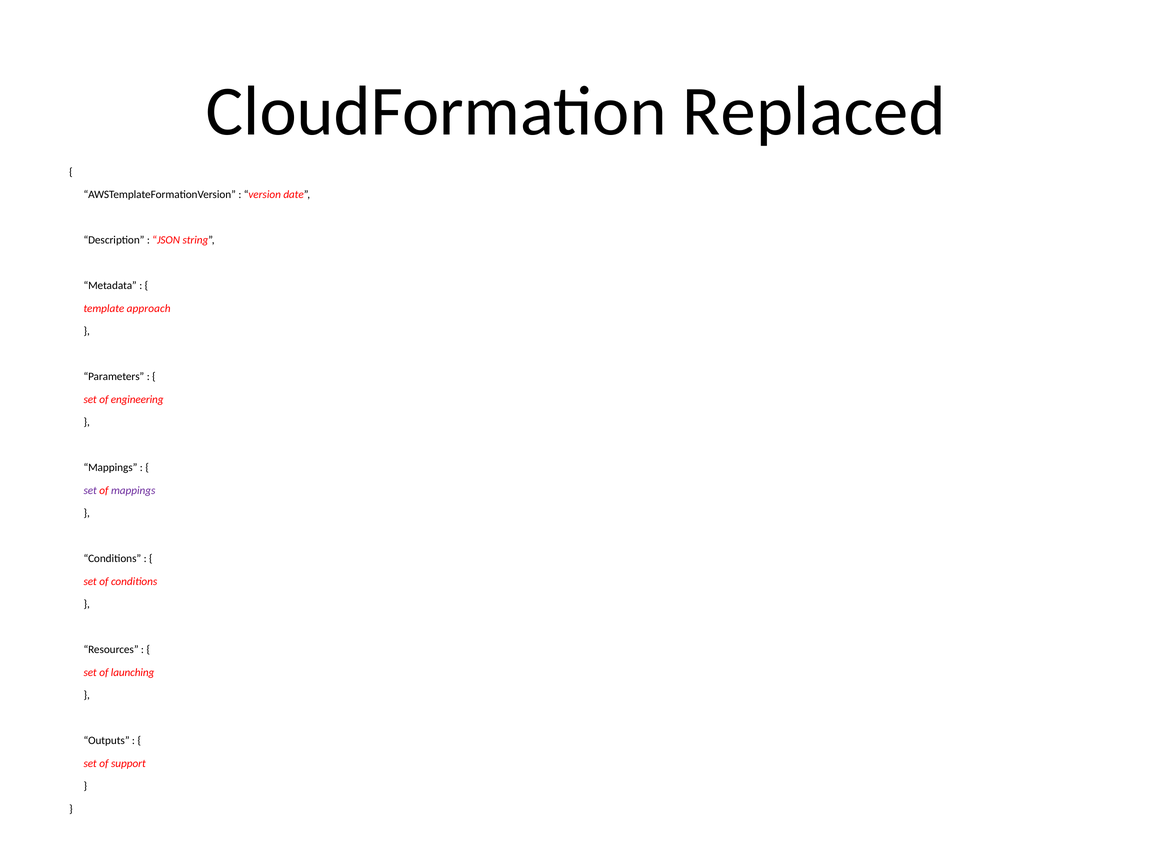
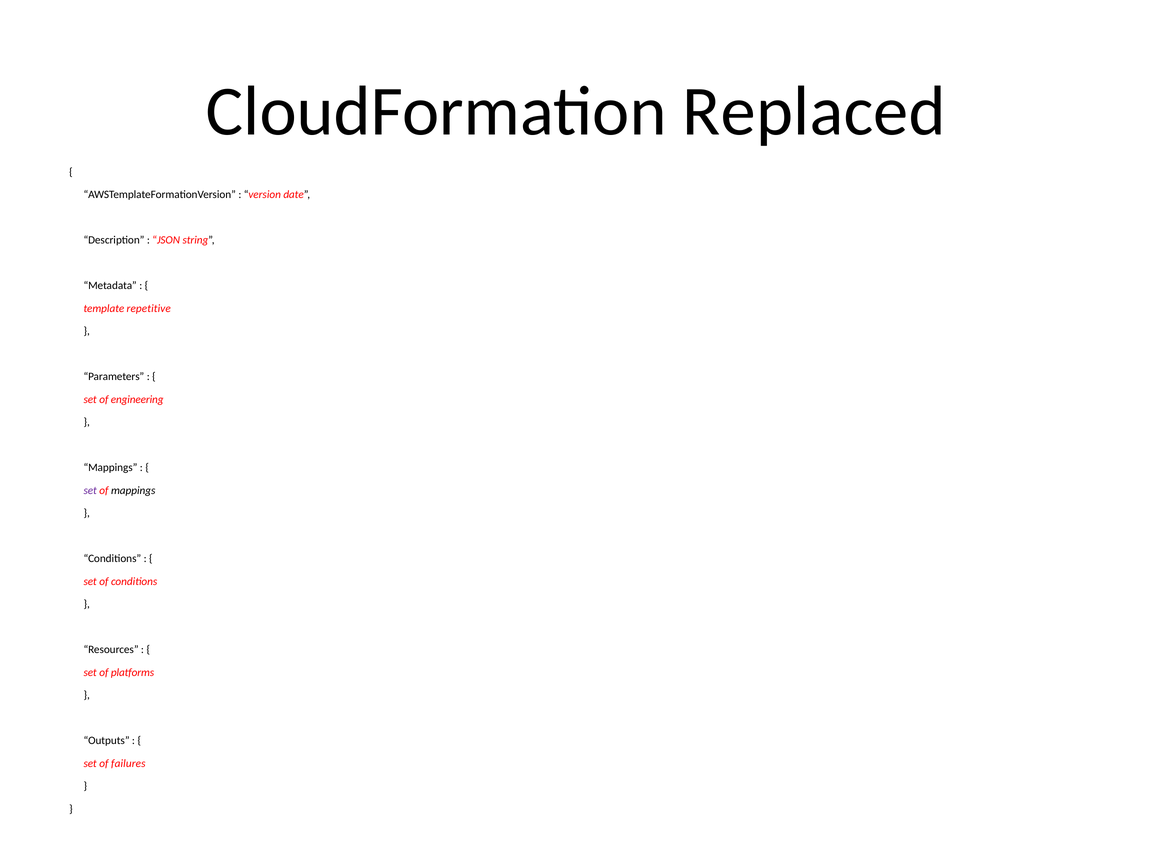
approach: approach -> repetitive (149, 308)
mappings colour: purple -> black (133, 490)
launching: launching -> platforms (133, 672)
support: support -> failures (128, 763)
